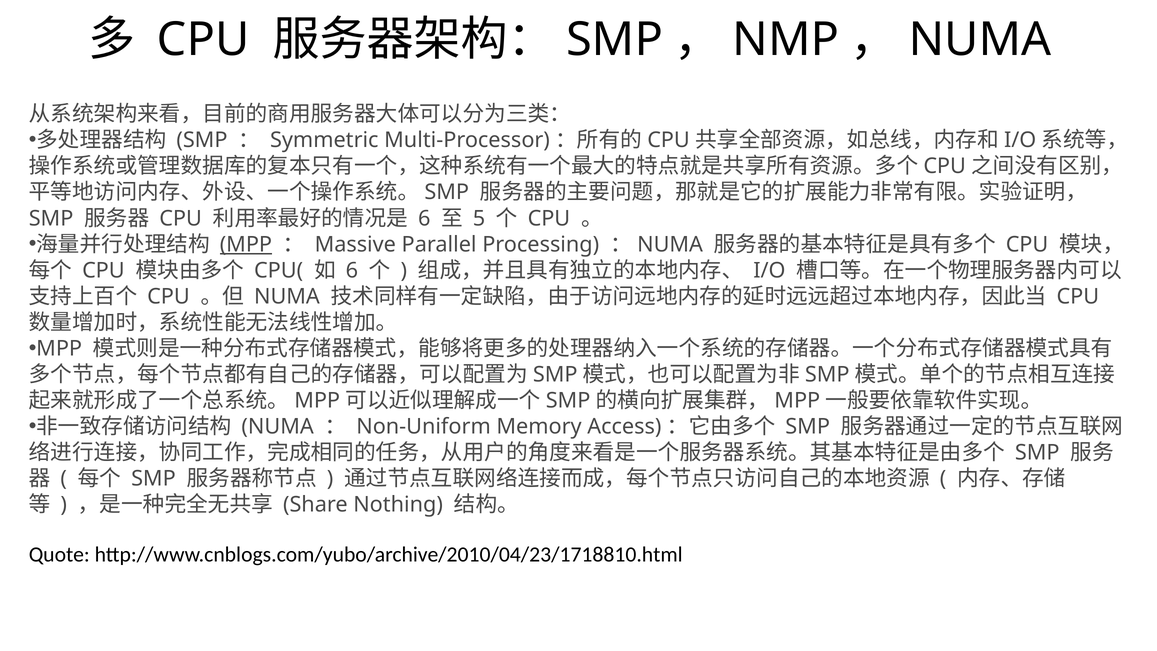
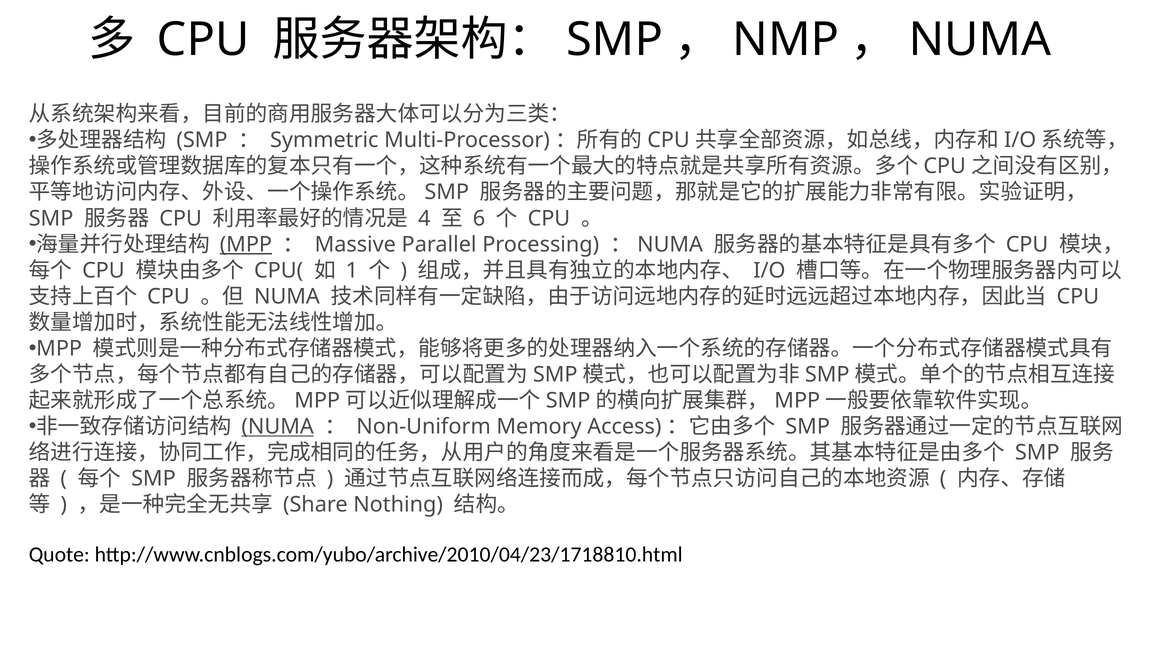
6: 6 -> 4 (424, 218)
5: 5 -> 6 (479, 218)
6: 6 -> 1 (352, 270)
NUMA underline: none -> present (278, 427)
